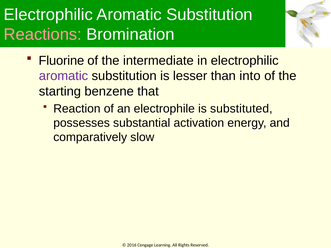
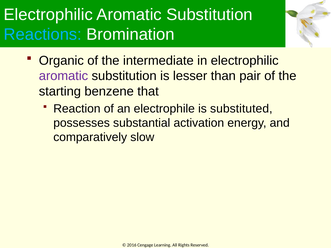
Reactions colour: pink -> light blue (43, 35)
Fluorine: Fluorine -> Organic (61, 61)
into: into -> pair (250, 76)
